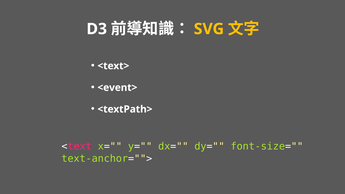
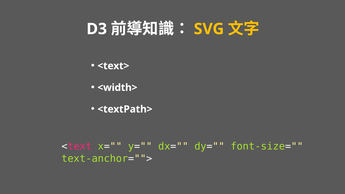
<event>: <event> -> <width> (117, 88)
